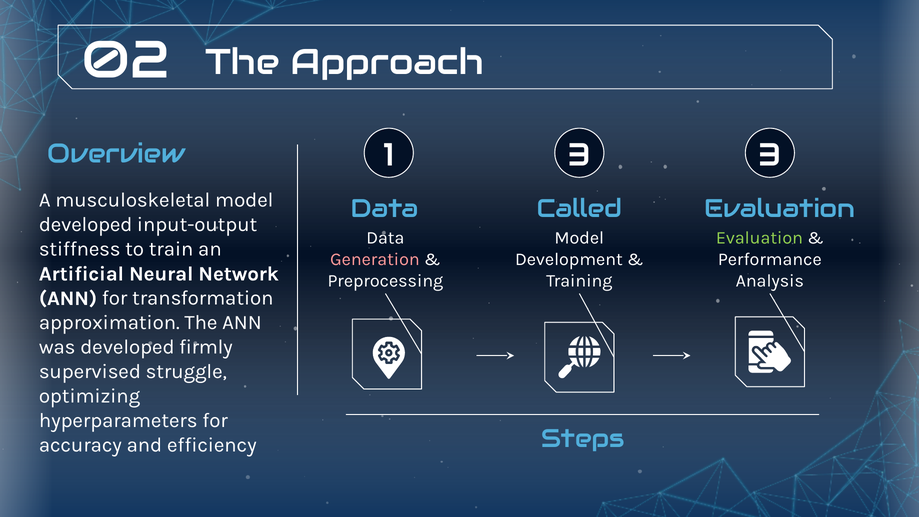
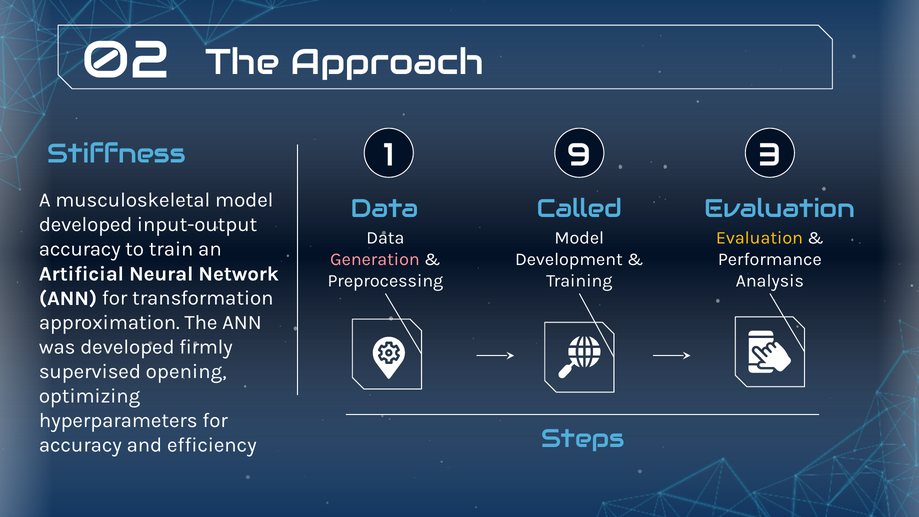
1 3: 3 -> 9 (579, 155)
Overview: Overview -> Stiffness (117, 154)
Evaluation colour: light green -> yellow (759, 238)
stiffness: stiffness -> accuracy (80, 249)
struggle: struggle -> opening (186, 372)
